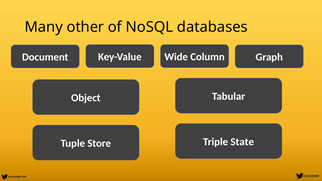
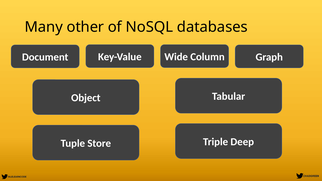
State: State -> Deep (242, 142)
